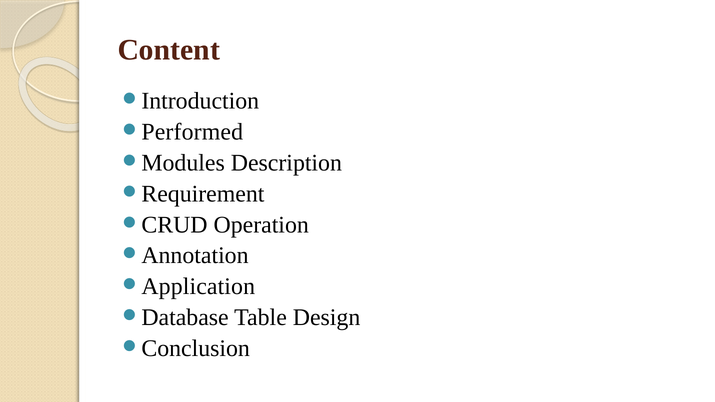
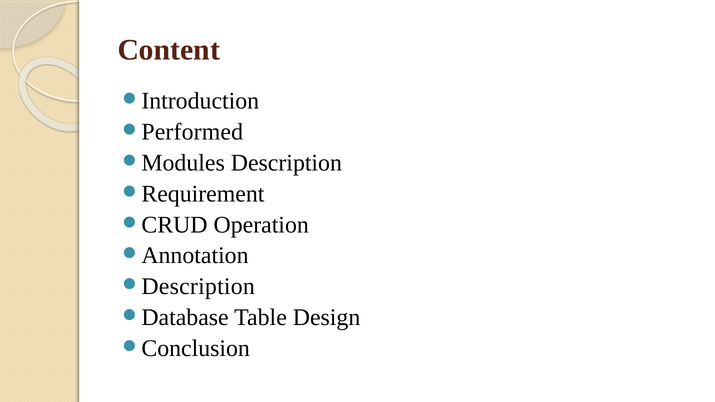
Application: Application -> Description (198, 287)
